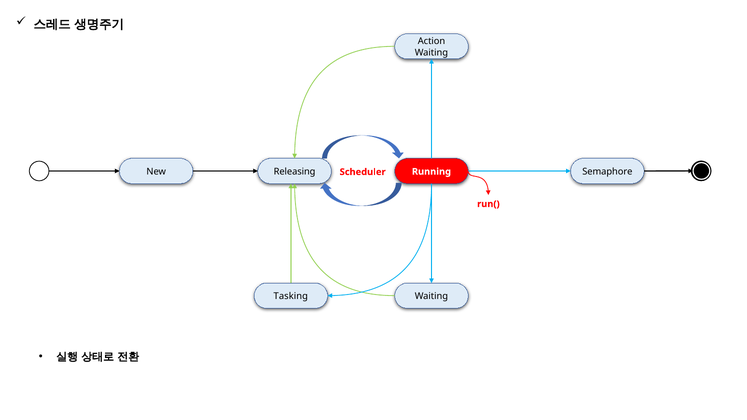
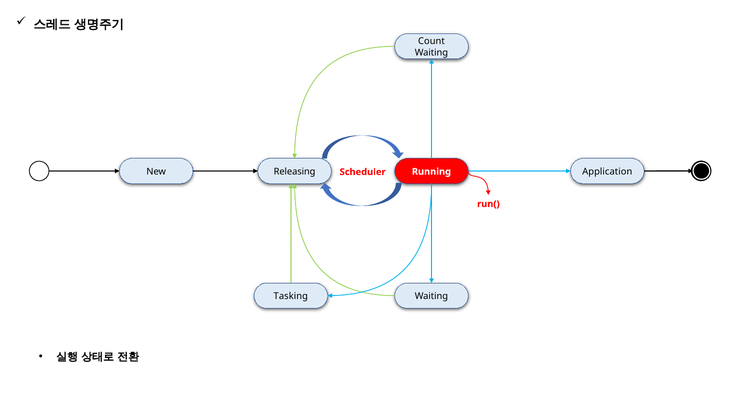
Action: Action -> Count (431, 41)
Semaphore: Semaphore -> Application (607, 172)
